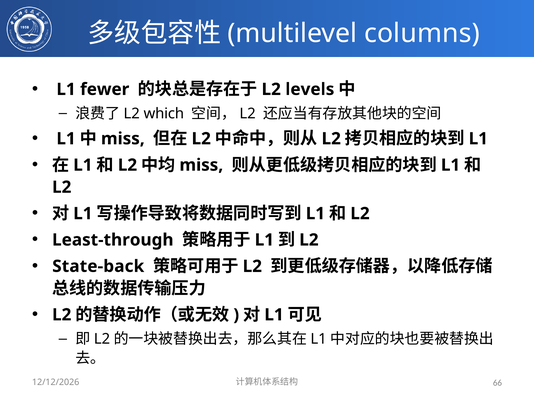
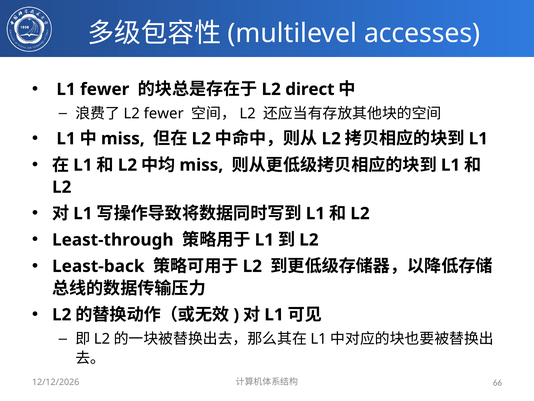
columns: columns -> accesses (422, 33)
levels: levels -> direct (310, 89)
which: which -> fewer (164, 113)
State-back: State-back -> Least-back (98, 266)
